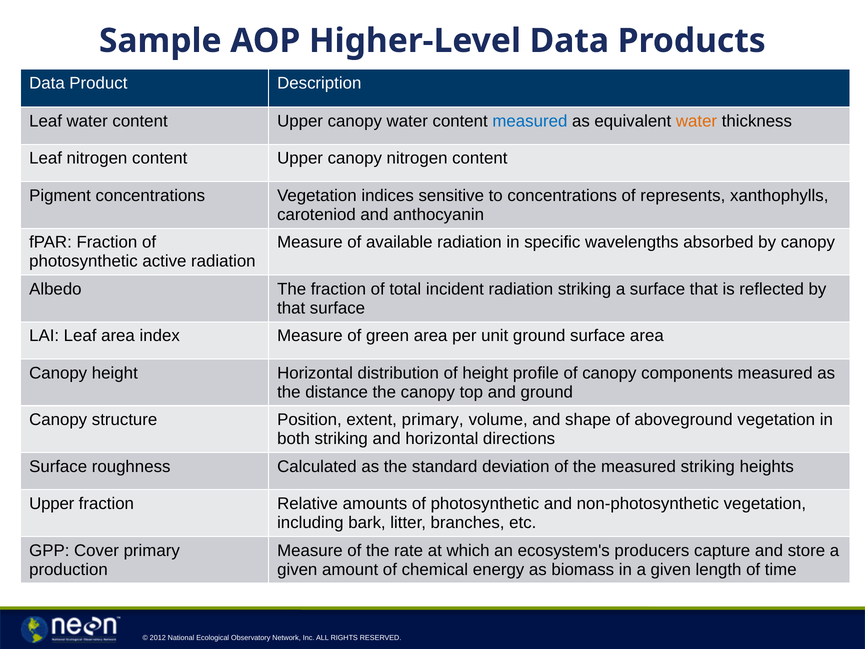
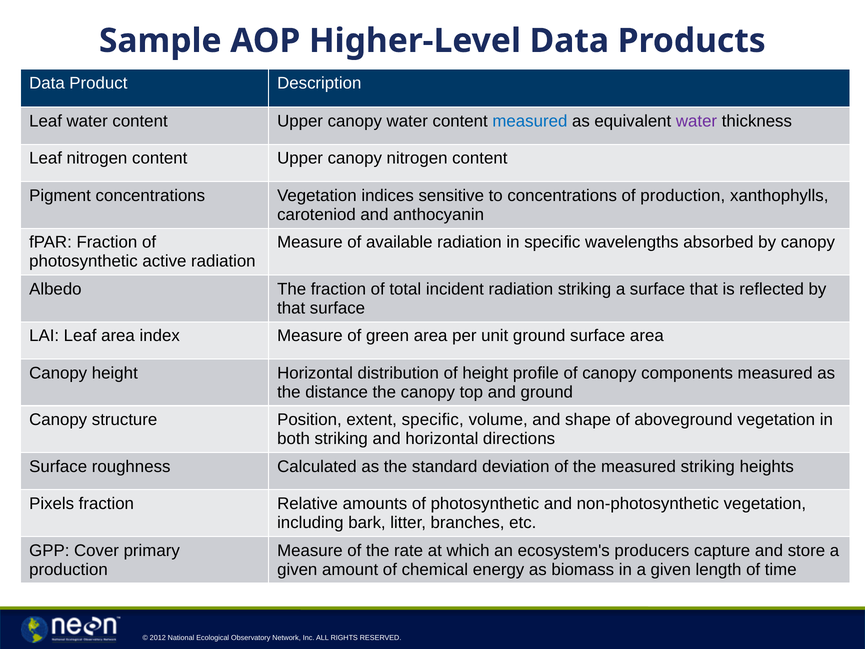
water colour: orange -> purple (697, 121)
of represents: represents -> production (683, 196)
extent primary: primary -> specific (433, 420)
Upper: Upper -> Pixels (52, 504)
